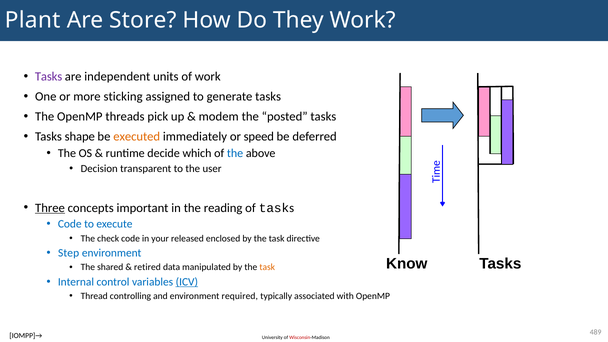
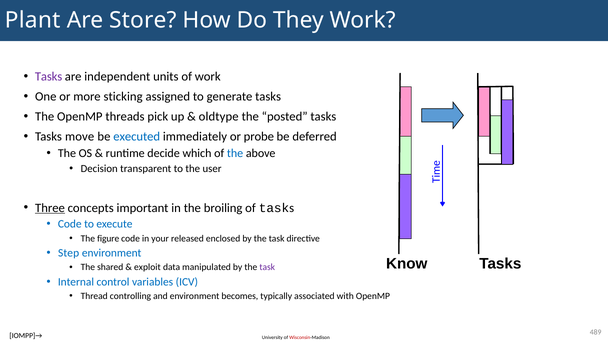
modem: modem -> oldtype (219, 117)
shape: shape -> move (80, 137)
executed colour: orange -> blue (137, 137)
speed: speed -> probe (259, 137)
reading: reading -> broiling (223, 208)
check: check -> figure (108, 238)
retired: retired -> exploit (147, 267)
task colour: orange -> purple (267, 267)
ICV underline: present -> none (187, 282)
required: required -> becomes (240, 296)
